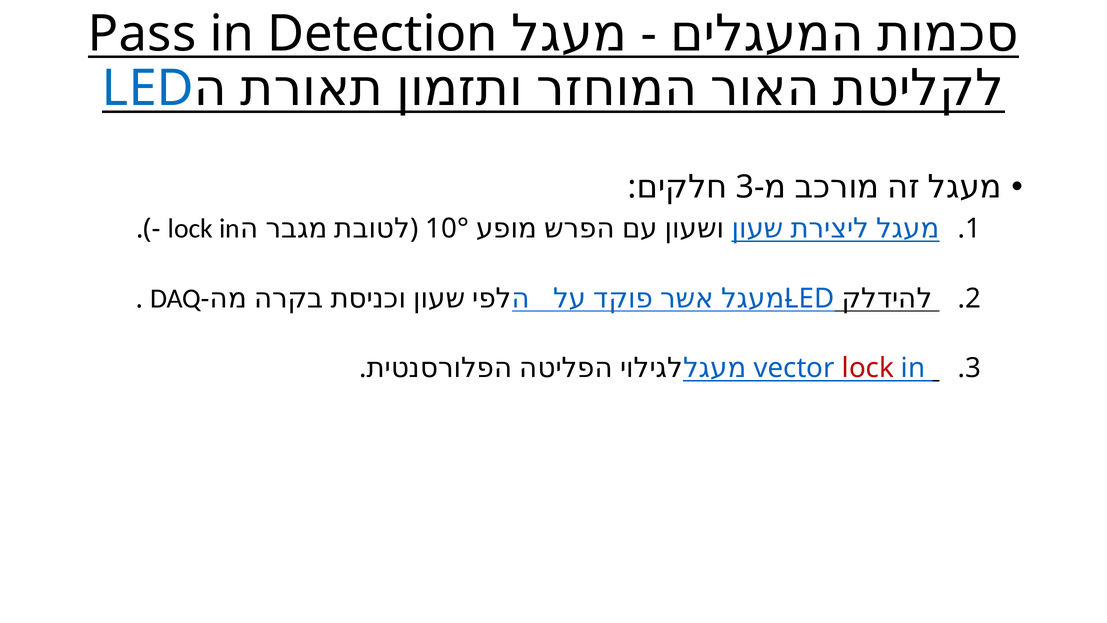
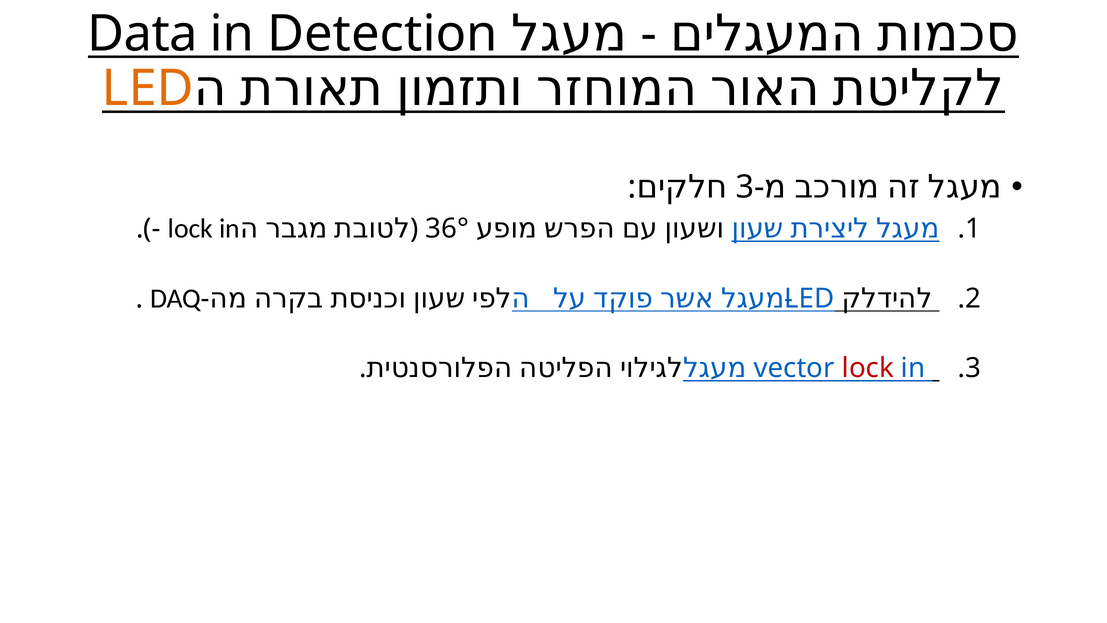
Pass: Pass -> Data (142, 34)
LED colour: blue -> orange (148, 89)
10°: 10° -> 36° (447, 229)
